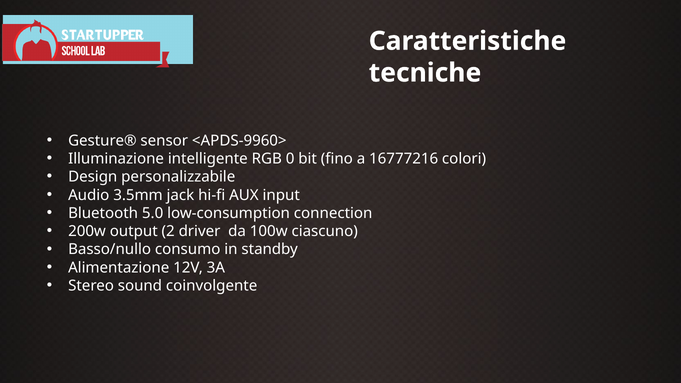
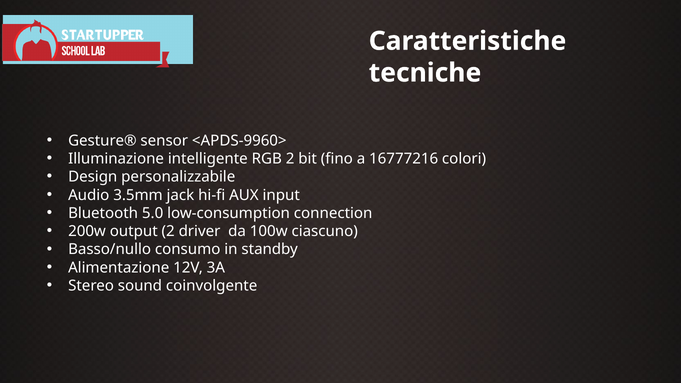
RGB 0: 0 -> 2 (290, 159)
